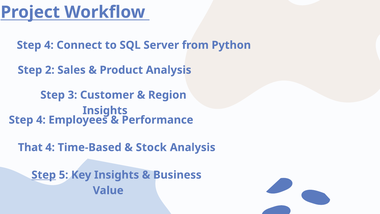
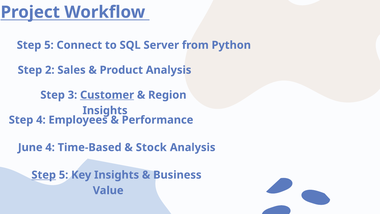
4: 4 -> 5 (49, 45)
Customer underline: none -> present (107, 95)
That: That -> June (30, 147)
